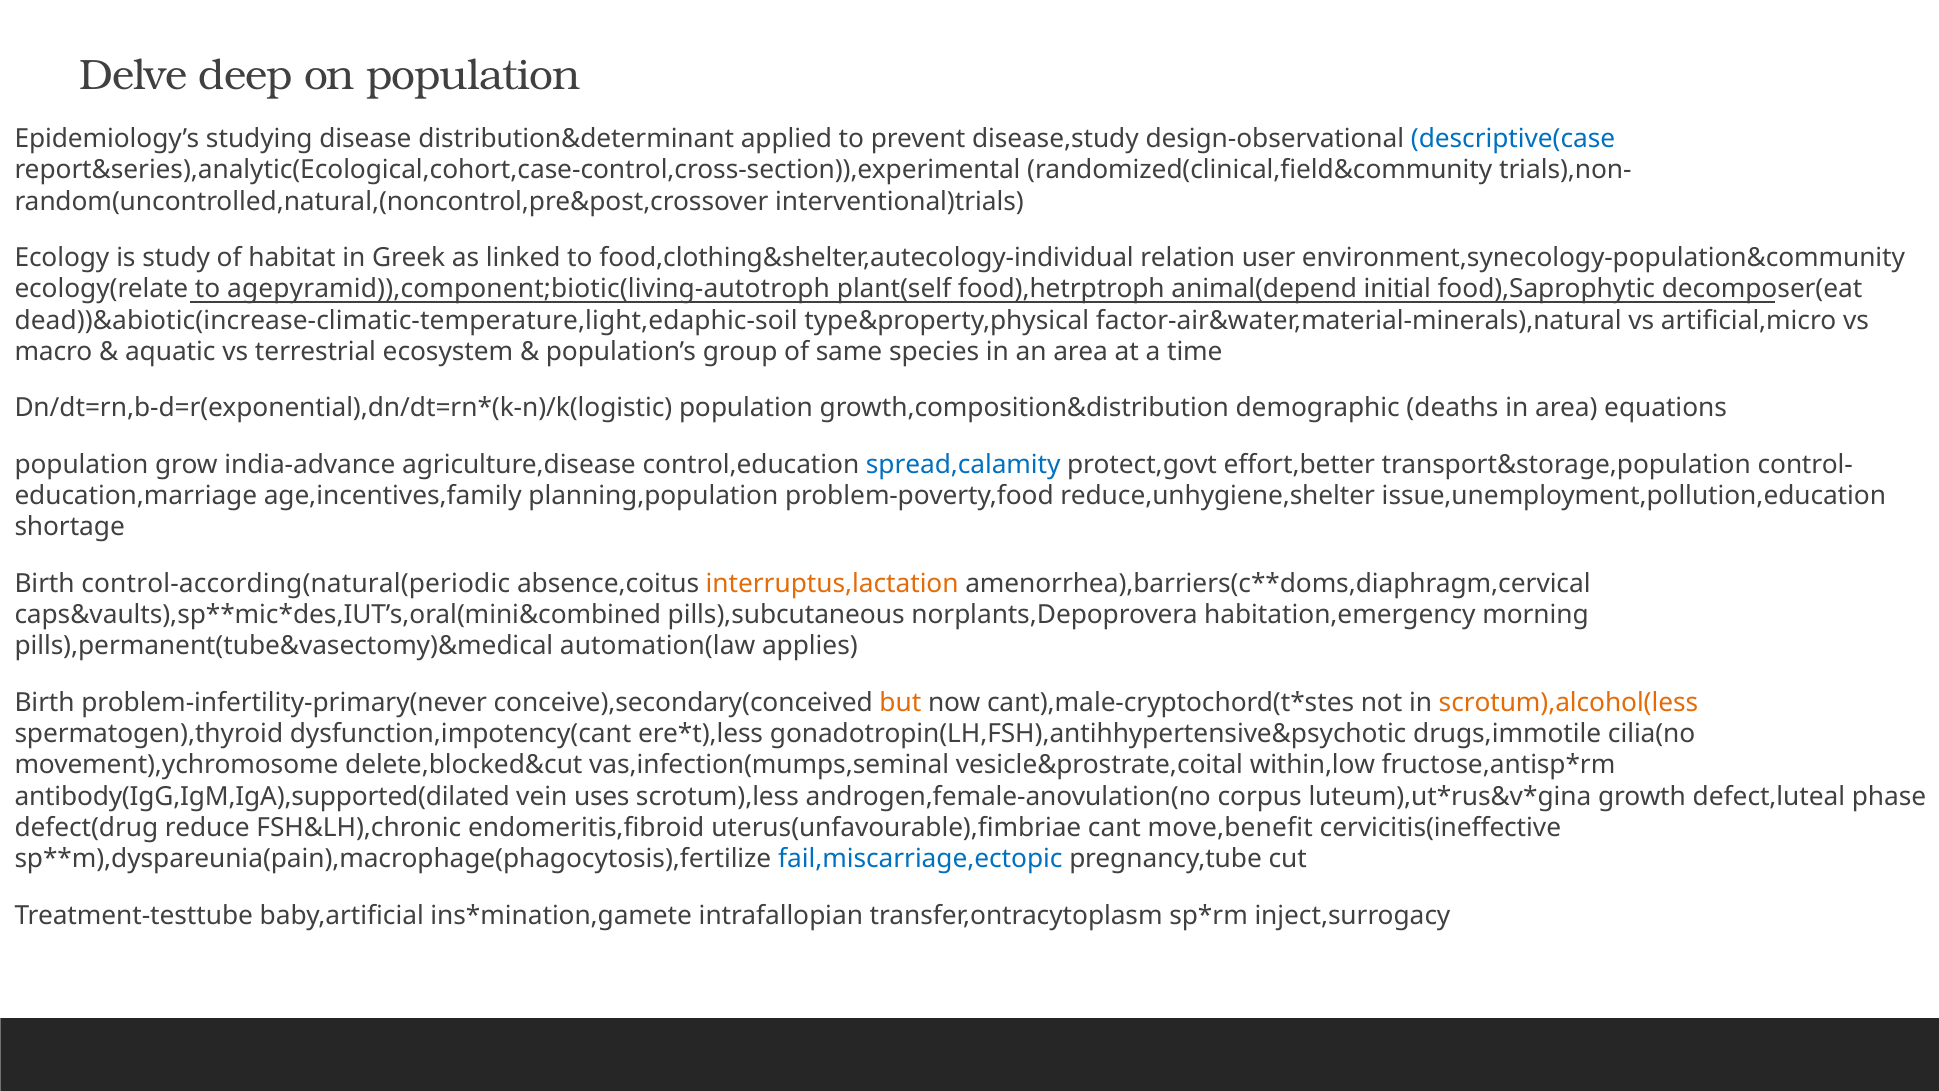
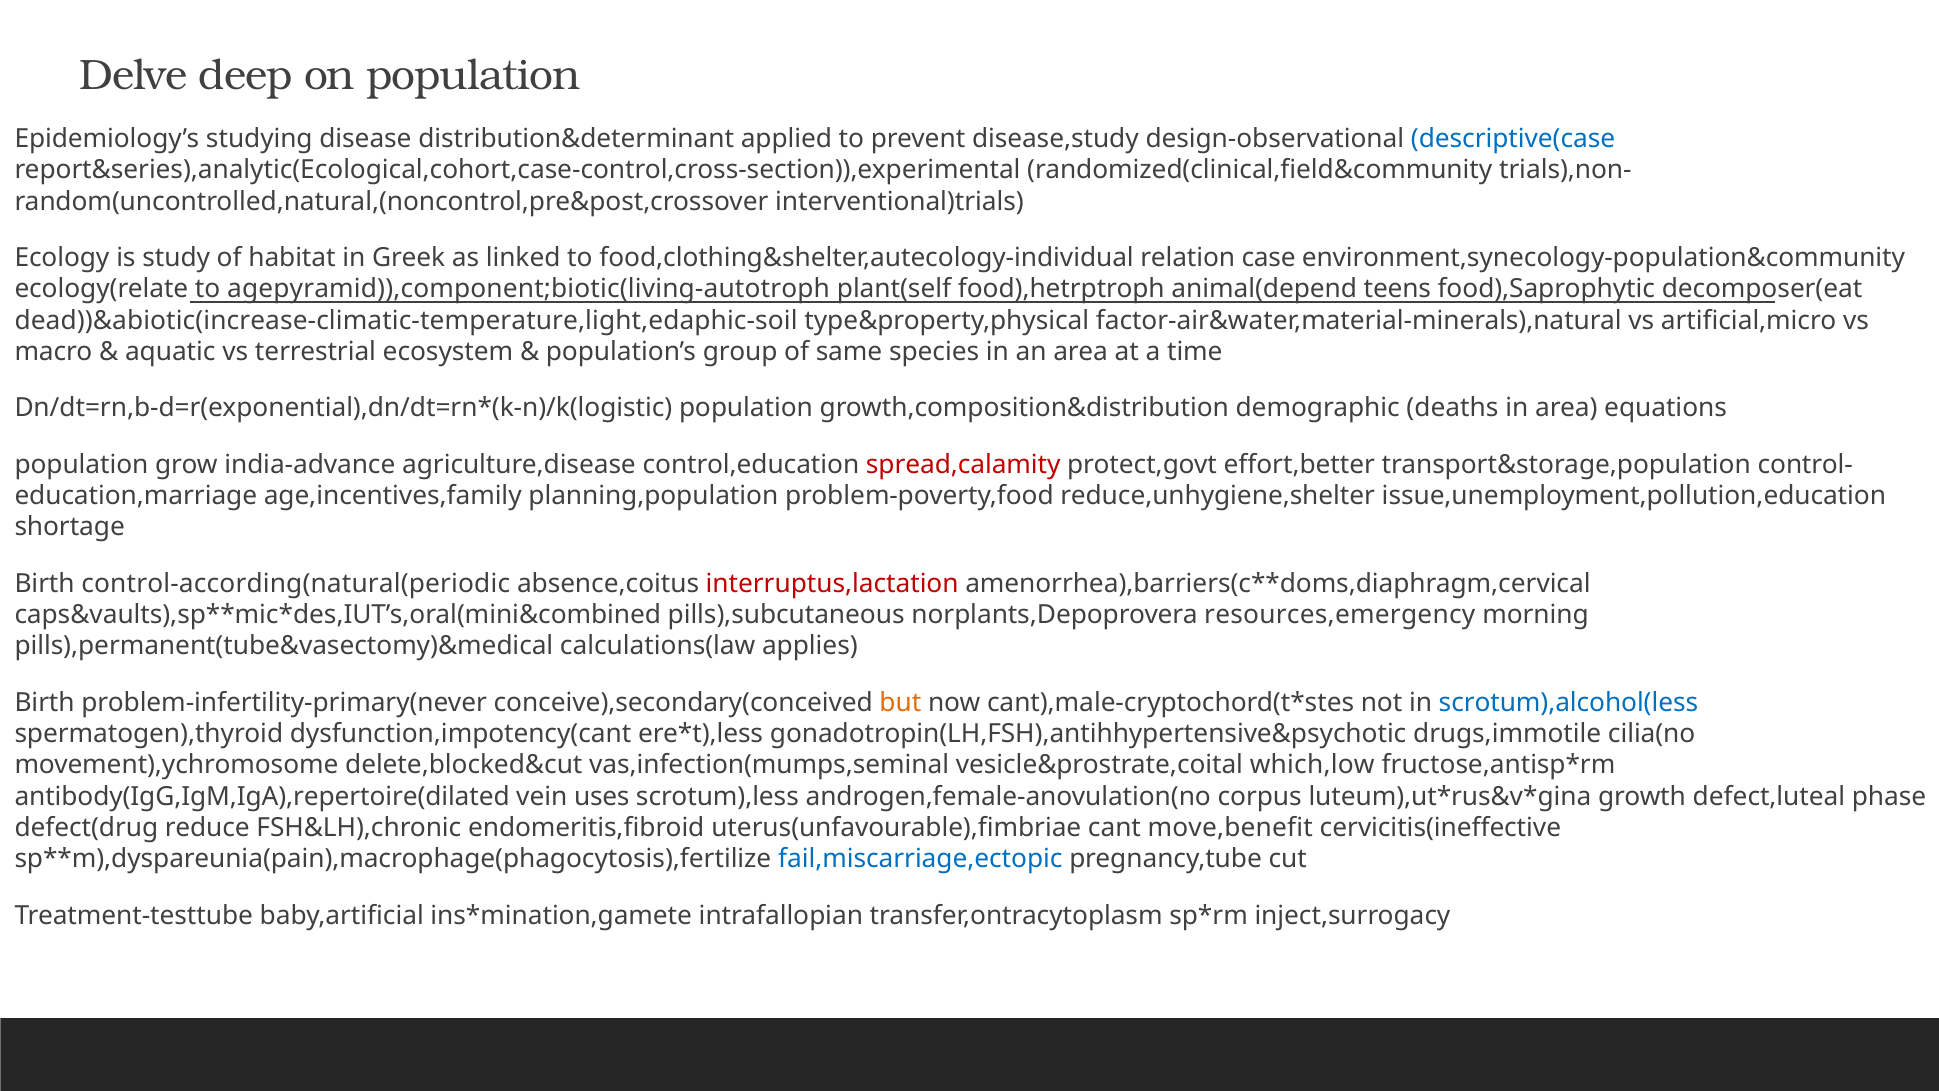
user: user -> case (1269, 258)
initial: initial -> teens (1397, 289)
spread,calamity colour: blue -> red (963, 465)
interruptus,lactation colour: orange -> red (832, 584)
habitation,emergency: habitation,emergency -> resources,emergency (1340, 615)
automation(law: automation(law -> calculations(law (658, 646)
scrotum),alcohol(less colour: orange -> blue (1568, 703)
within,low: within,low -> which,low (1312, 765)
antibody(IgG,IgM,IgA),supported(dilated: antibody(IgG,IgM,IgA),supported(dilated -> antibody(IgG,IgM,IgA),repertoire(dilated (262, 796)
